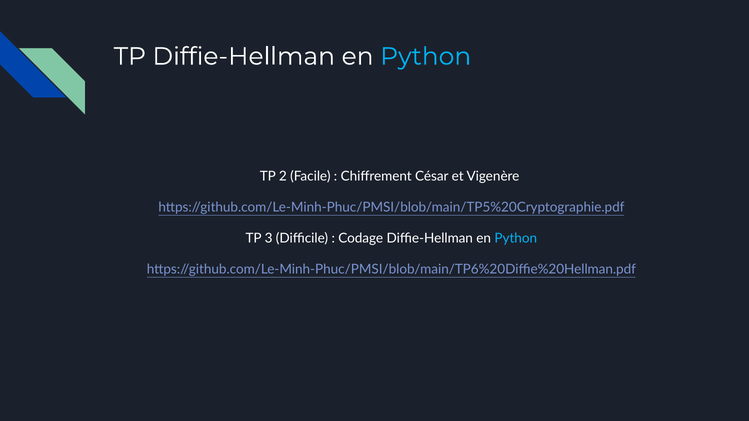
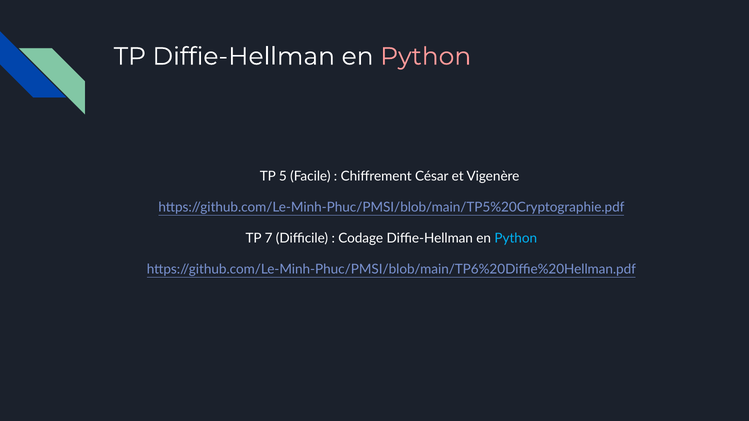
Python colour: light blue -> pink (426, 56)
2: 2 -> 5 (283, 176)
3: 3 -> 7 (269, 238)
